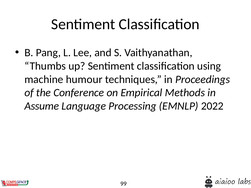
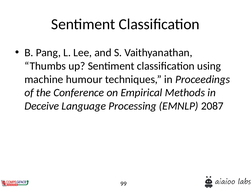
Assume: Assume -> Deceive (42, 106)
2022: 2022 -> 2087 (212, 106)
